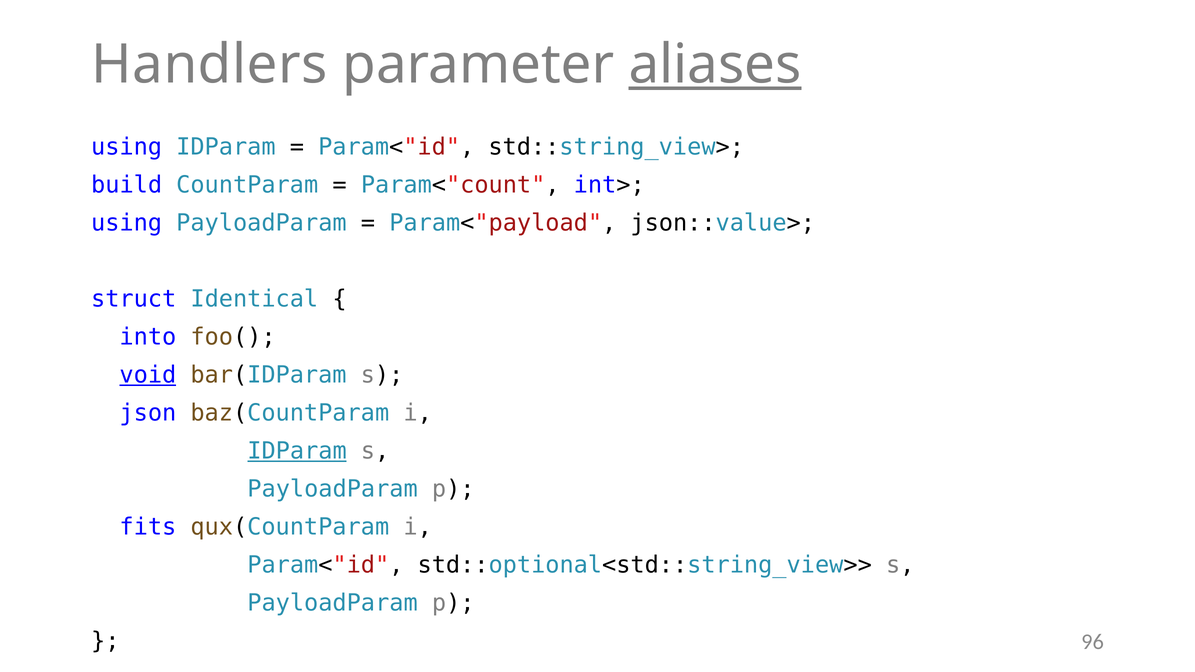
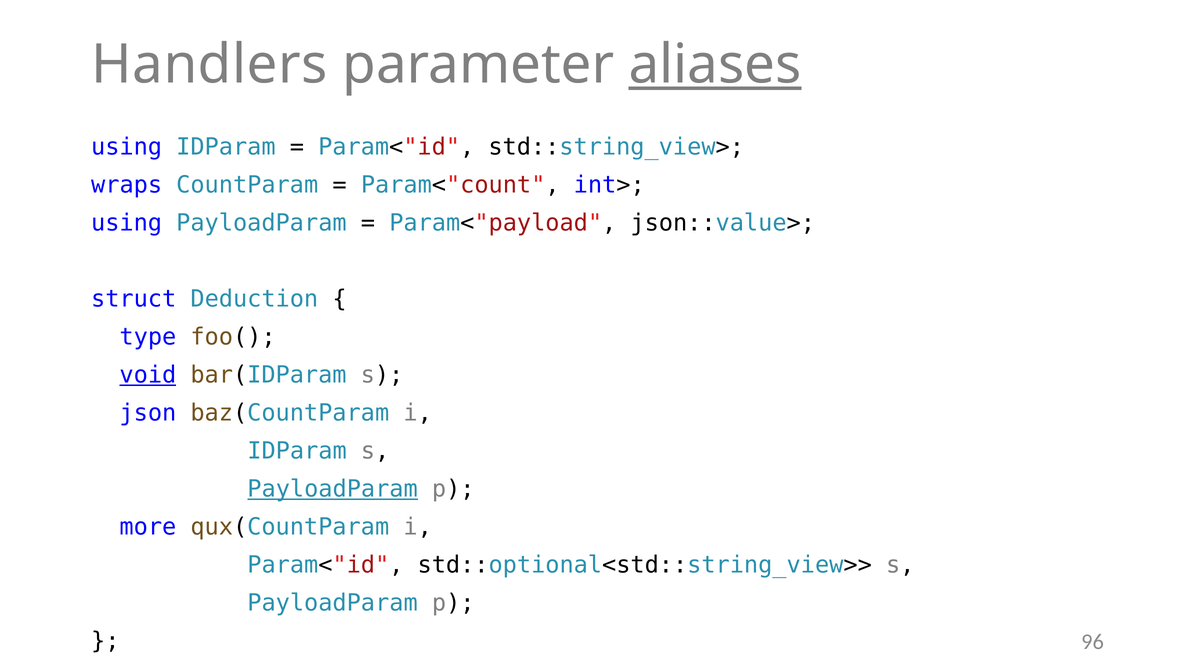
build: build -> wraps (127, 185)
Identical: Identical -> Deduction (254, 299)
into: into -> type (148, 337)
IDParam underline: present -> none (297, 451)
PayloadParam underline: none -> present (333, 489)
fits: fits -> more (148, 527)
